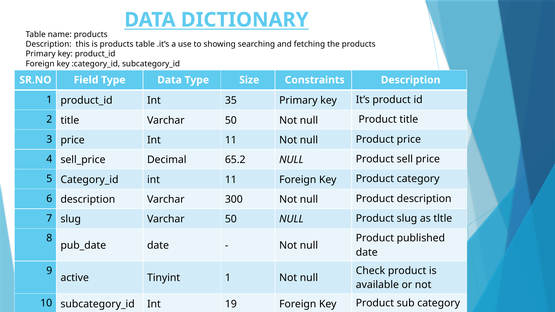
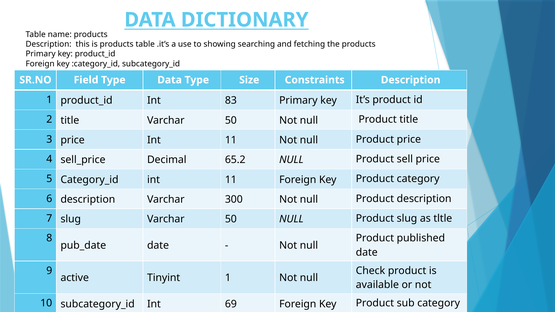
35: 35 -> 83 (231, 101)
19: 19 -> 69 (231, 304)
